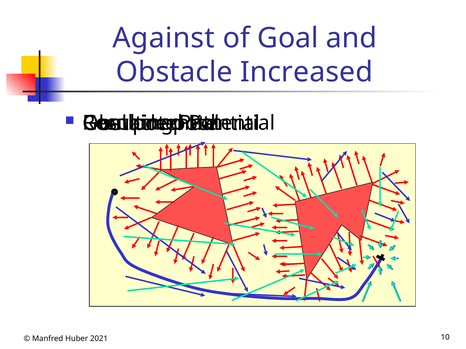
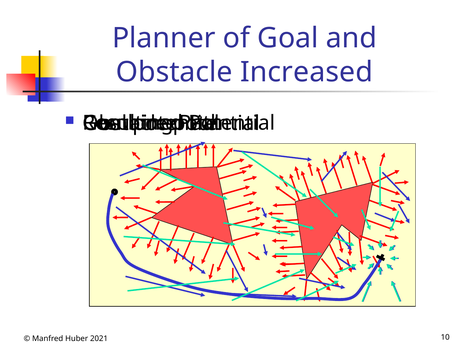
Against: Against -> Planner (164, 38)
